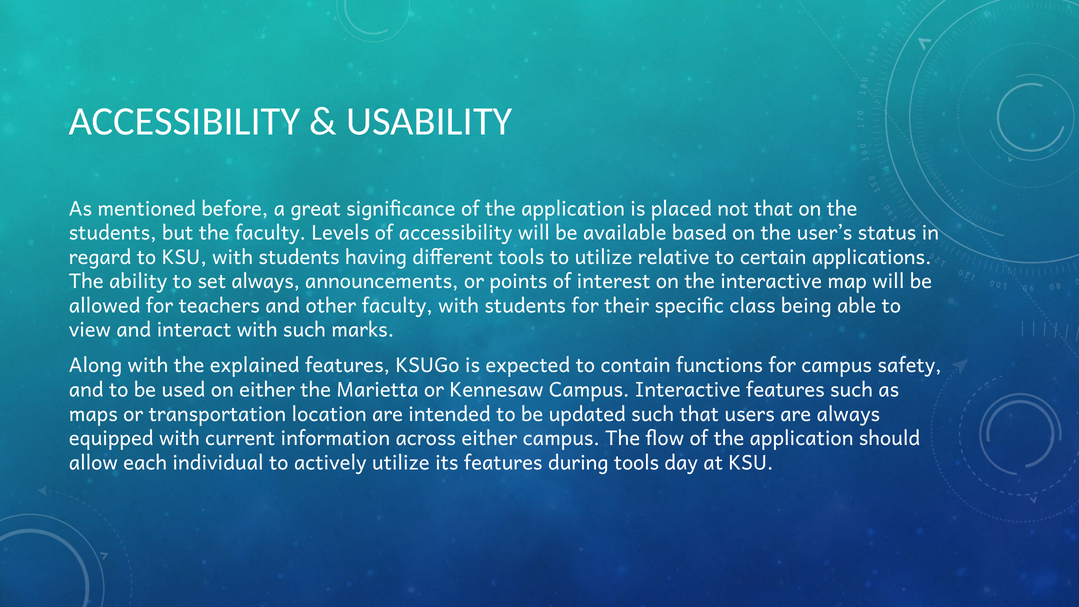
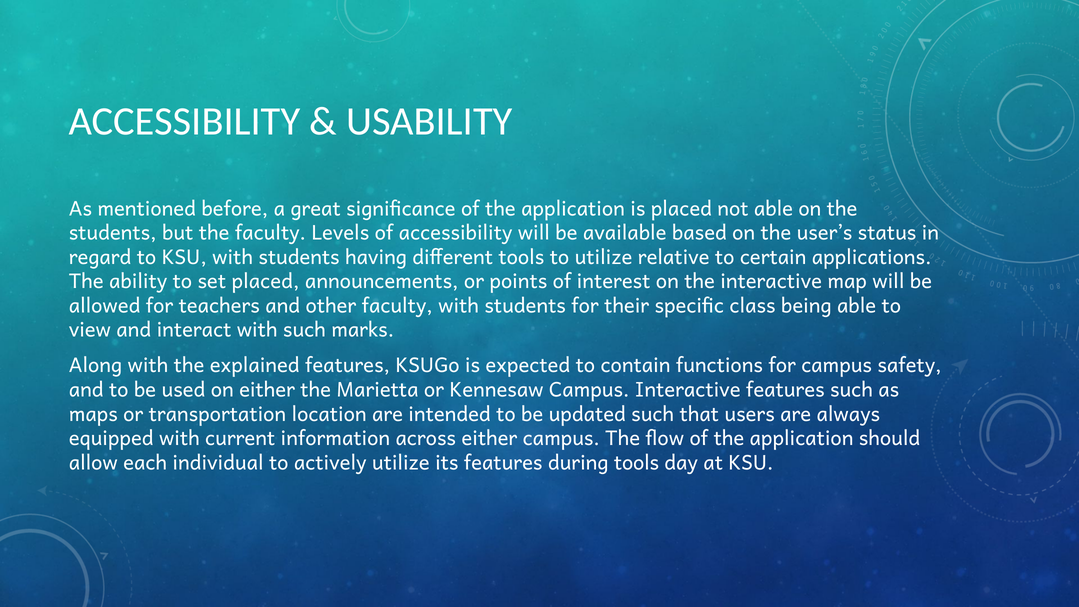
not that: that -> able (773, 209)
set always: always -> placed (265, 282)
